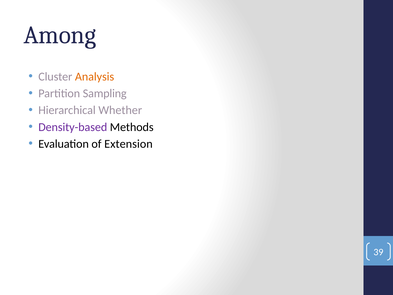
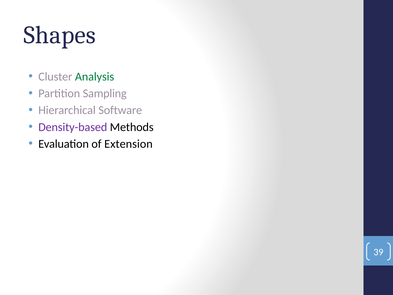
Among: Among -> Shapes (60, 35)
Analysis colour: orange -> green (95, 77)
Whether: Whether -> Software (120, 110)
